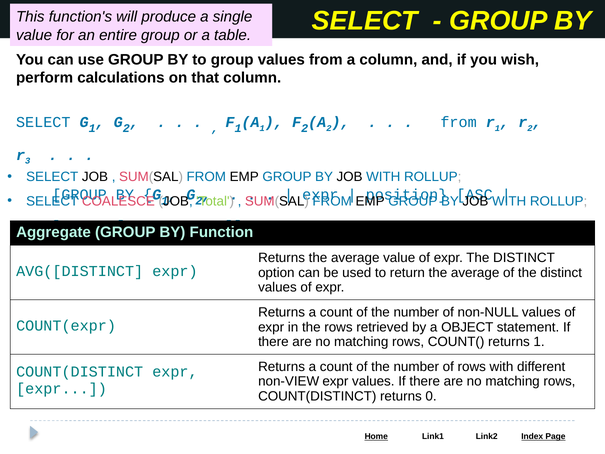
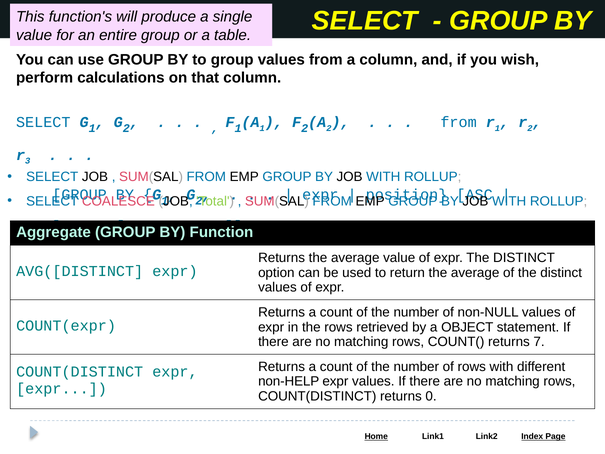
returns 1: 1 -> 7 (539, 342)
non-VIEW: non-VIEW -> non-HELP (289, 381)
